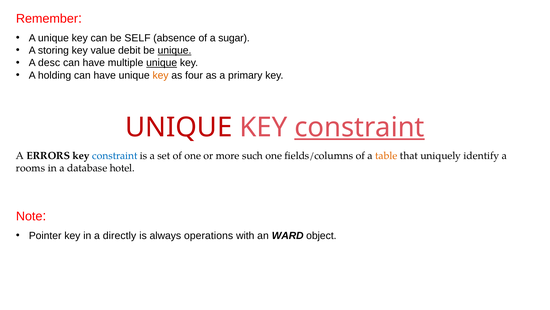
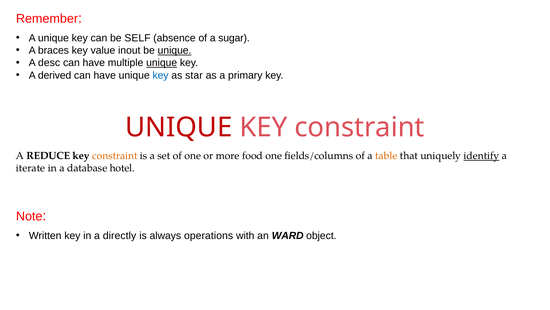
storing: storing -> braces (53, 50)
debit: debit -> inout (129, 50)
holding: holding -> derived (55, 75)
key colour: orange -> blue (161, 75)
four: four -> star (194, 75)
constraint underline: present -> none (359, 127)
ERRORS: ERRORS -> REDUCE (48, 155)
constraint colour: blue -> orange (115, 155)
such: such -> food (253, 155)
identify underline: none -> present (481, 155)
rooms: rooms -> iterate (31, 168)
Pointer: Pointer -> Written (45, 235)
